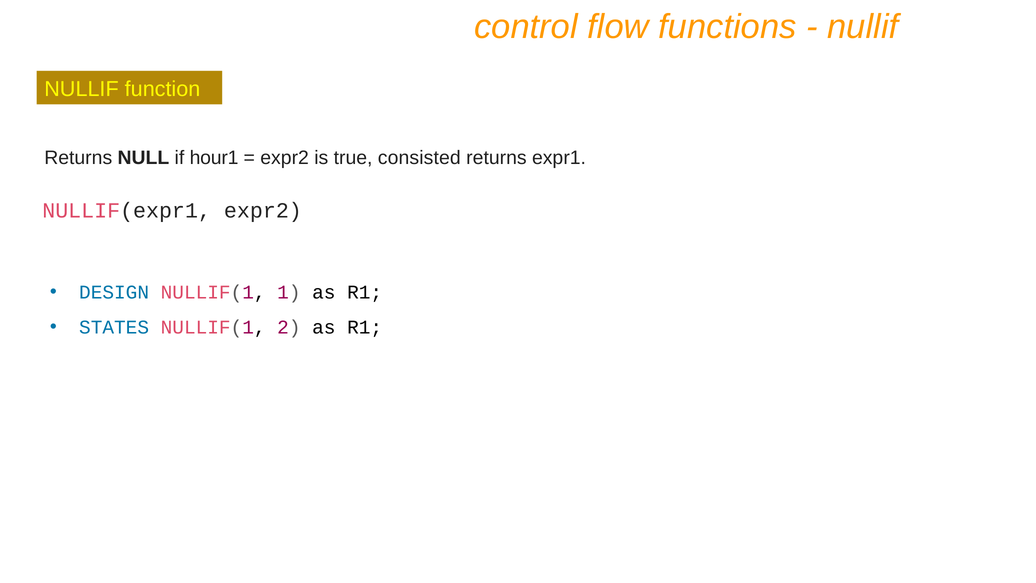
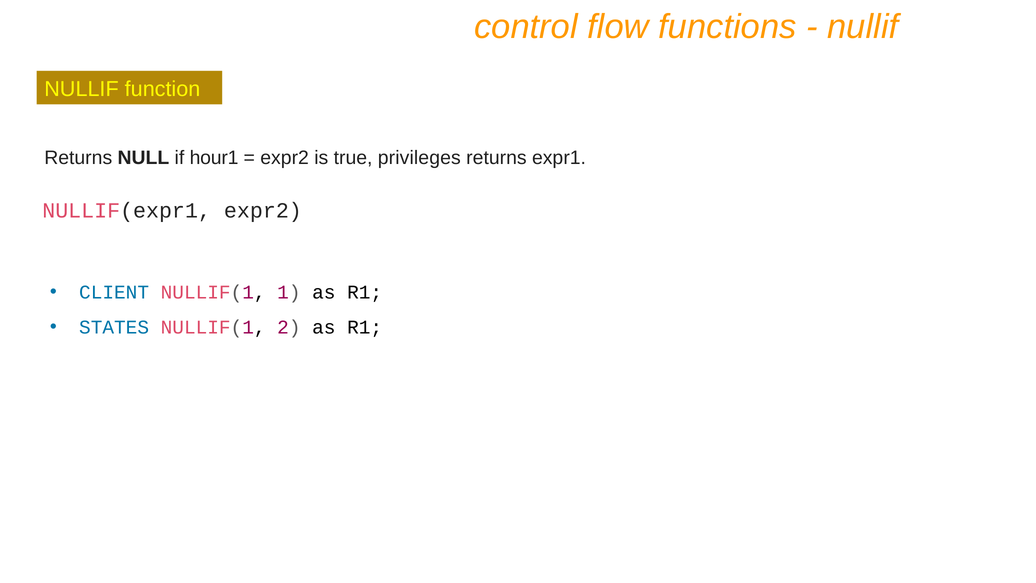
consisted: consisted -> privileges (419, 158)
DESIGN: DESIGN -> CLIENT (114, 292)
